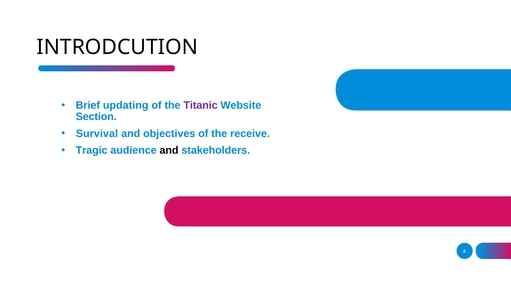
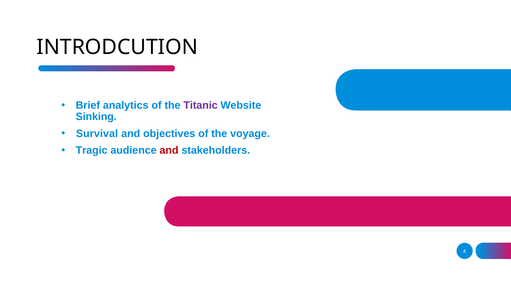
updating: updating -> analytics (126, 105)
Section: Section -> Sinking (96, 117)
receive: receive -> voyage (250, 134)
and colour: black -> red (169, 151)
